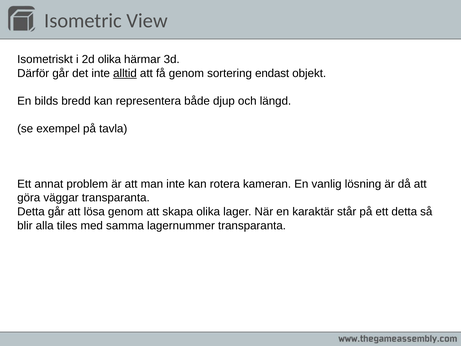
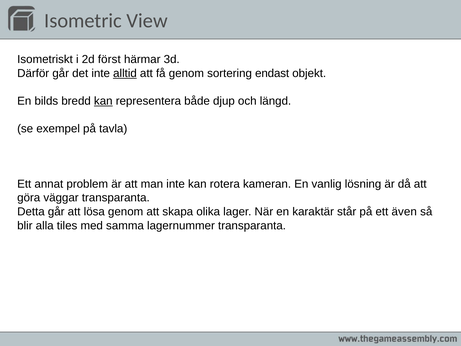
2d olika: olika -> först (109, 59)
kan underline: none -> present (103, 101)
ett detta: detta -> även (404, 212)
